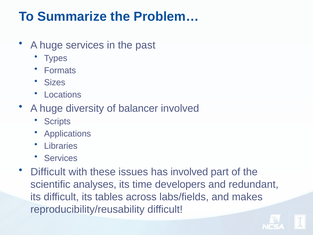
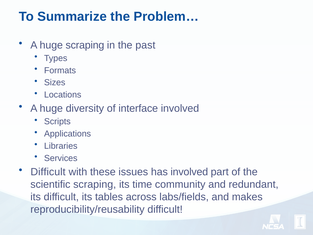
huge services: services -> scraping (85, 45)
balancer: balancer -> interface (138, 108)
scientific analyses: analyses -> scraping (95, 184)
developers: developers -> community (180, 184)
